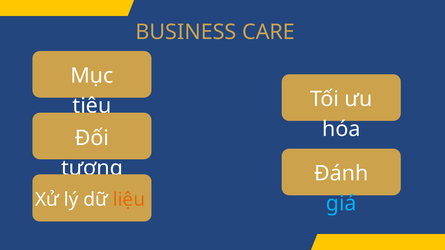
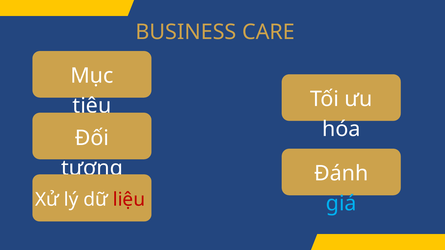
liệu colour: orange -> red (129, 200)
